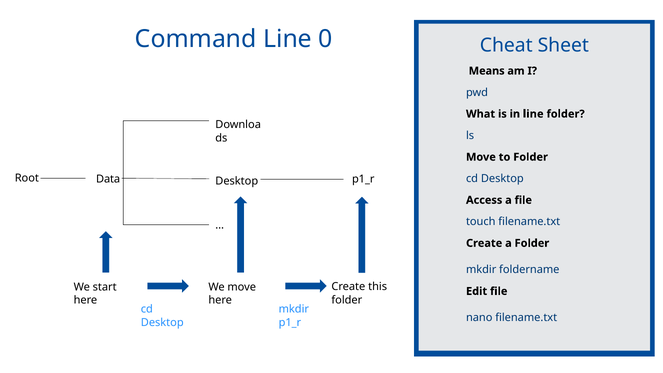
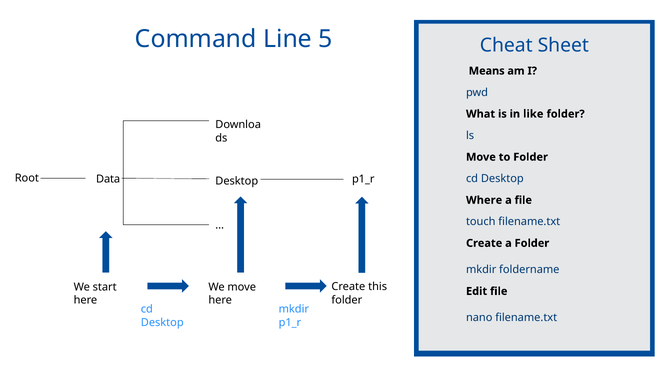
0: 0 -> 5 (325, 39)
in line: line -> like (533, 114)
Access: Access -> Where (484, 200)
